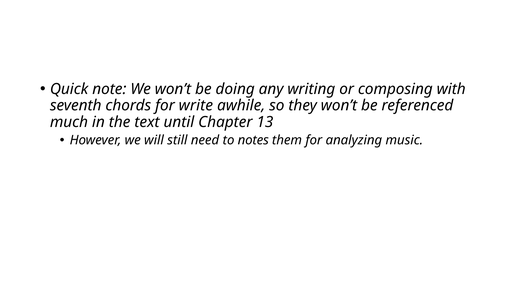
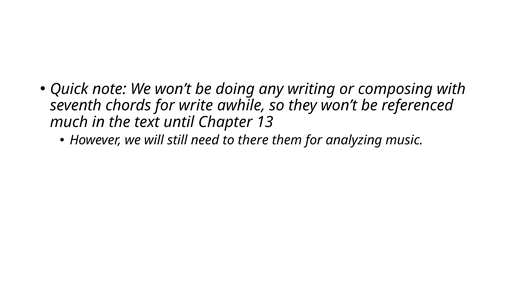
notes: notes -> there (253, 140)
